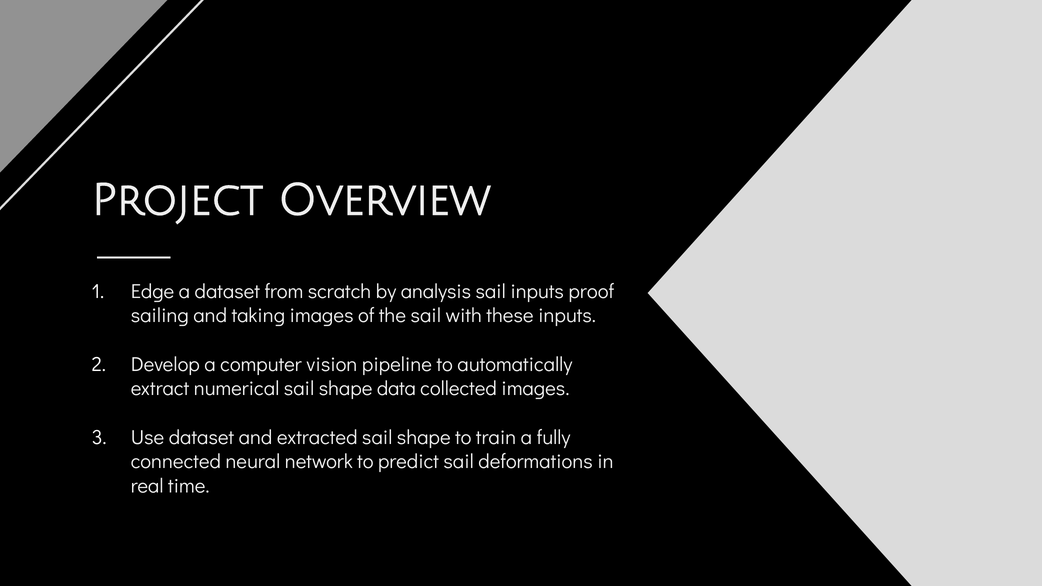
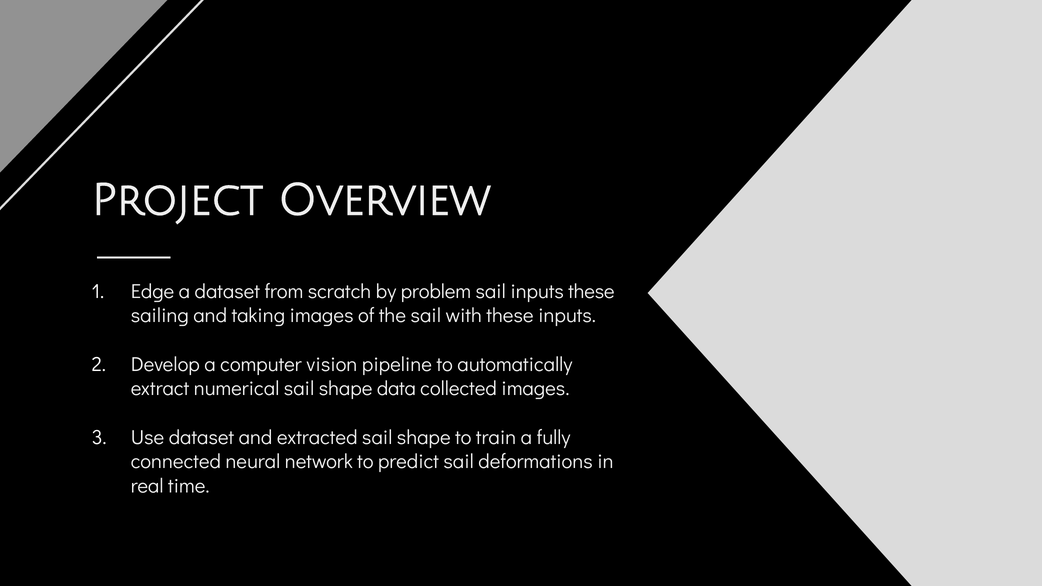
analysis: analysis -> problem (436, 292)
inputs proof: proof -> these (591, 292)
